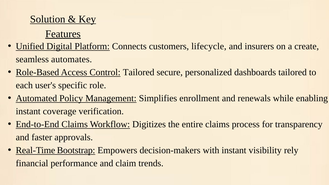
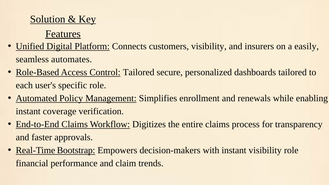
customers lifecycle: lifecycle -> visibility (209, 46)
create: create -> easily (307, 46)
visibility rely: rely -> role (291, 150)
